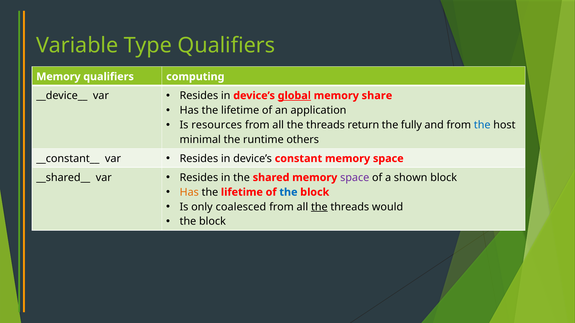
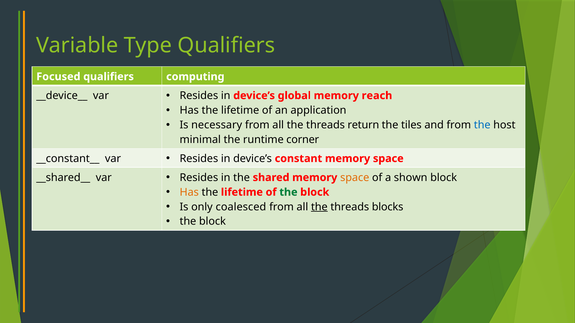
Memory: Memory -> Focused (58, 77)
global underline: present -> none (294, 96)
share: share -> reach (377, 96)
resources: resources -> necessary (217, 125)
fully: fully -> tiles (411, 125)
others: others -> corner (303, 140)
space colour: purple -> orange (355, 178)
the colour: blue -> green (288, 192)
would: would -> blocks (388, 207)
